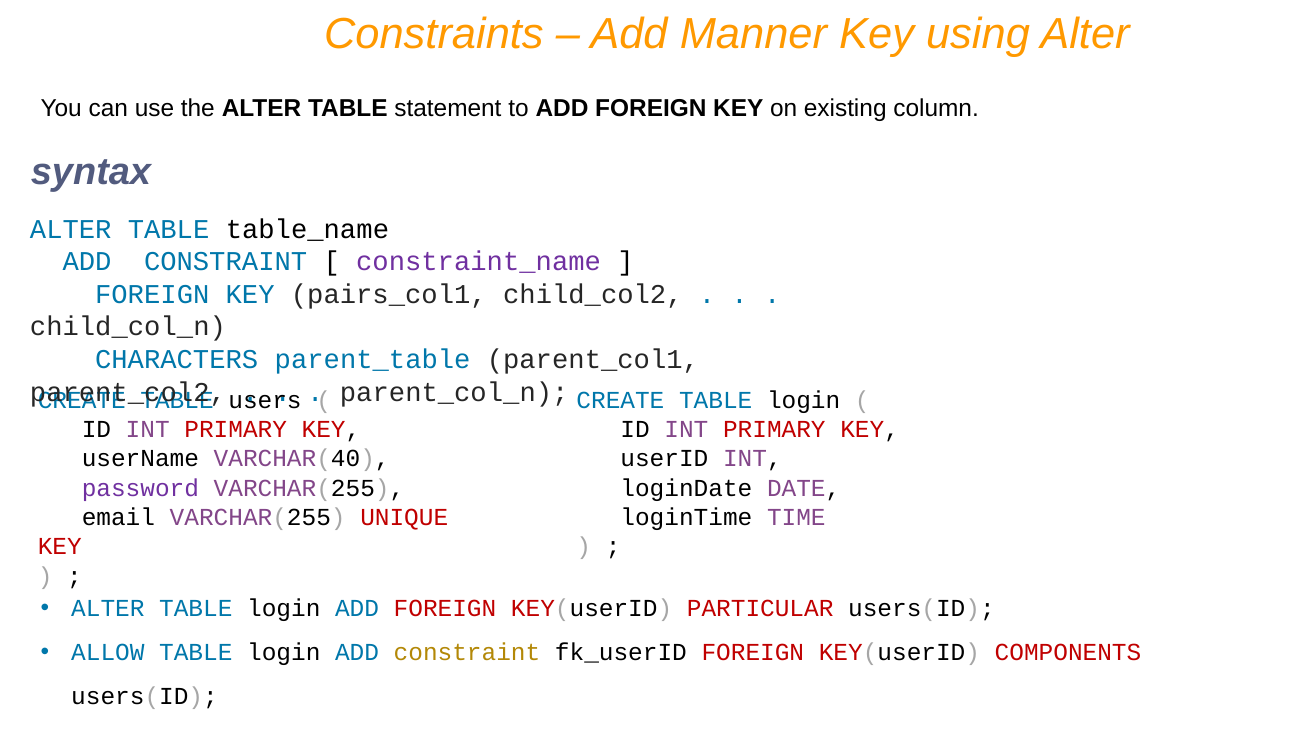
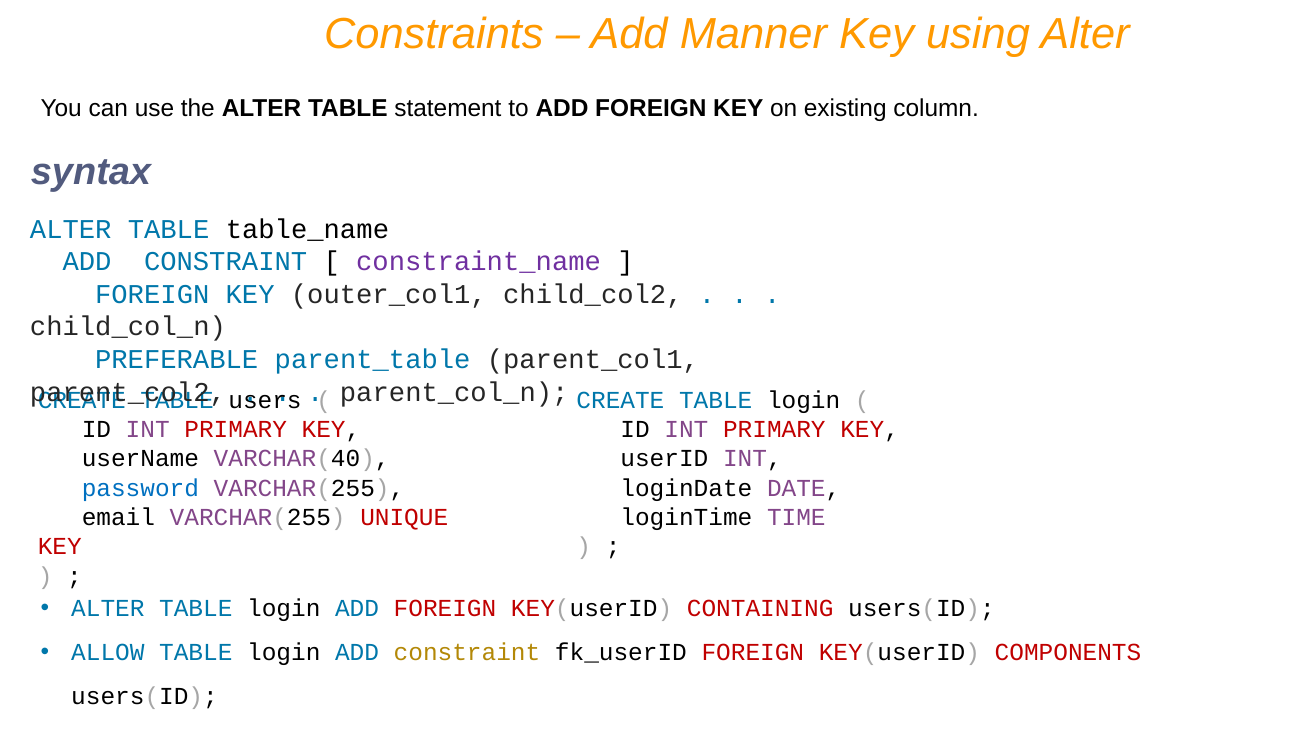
pairs_col1: pairs_col1 -> outer_col1 (389, 294)
CHARACTERS: CHARACTERS -> PREFERABLE (177, 360)
password colour: purple -> blue (140, 488)
PARTICULAR: PARTICULAR -> CONTAINING (760, 608)
